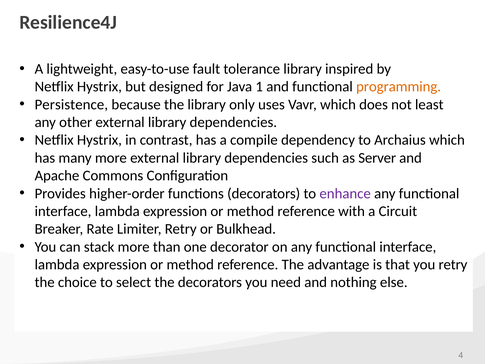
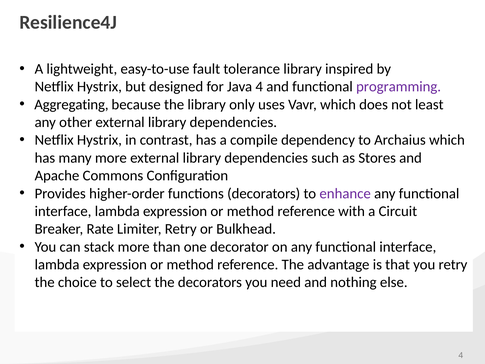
Java 1: 1 -> 4 (259, 87)
programming colour: orange -> purple (399, 87)
Persistence: Persistence -> Aggregating (71, 104)
Server: Server -> Stores (377, 158)
